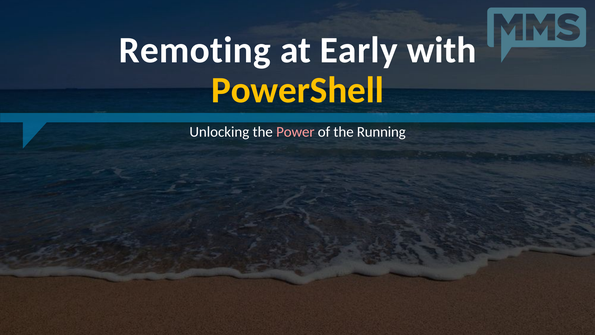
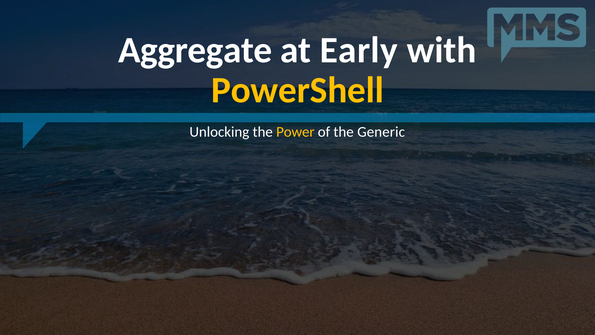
Remoting: Remoting -> Aggregate (195, 50)
Power colour: pink -> yellow (295, 132)
Running: Running -> Generic (381, 132)
